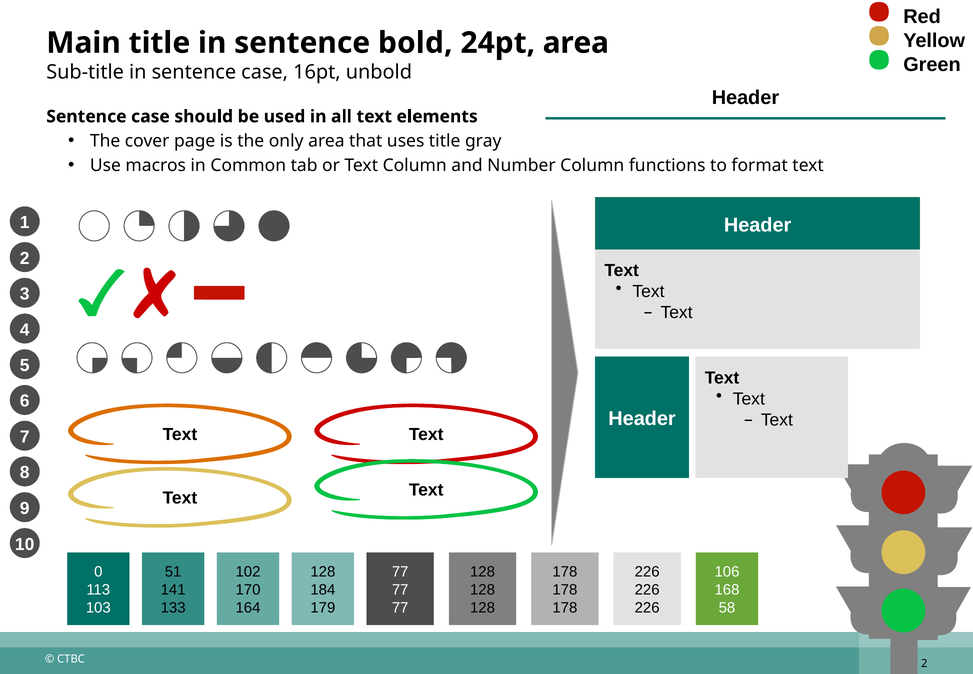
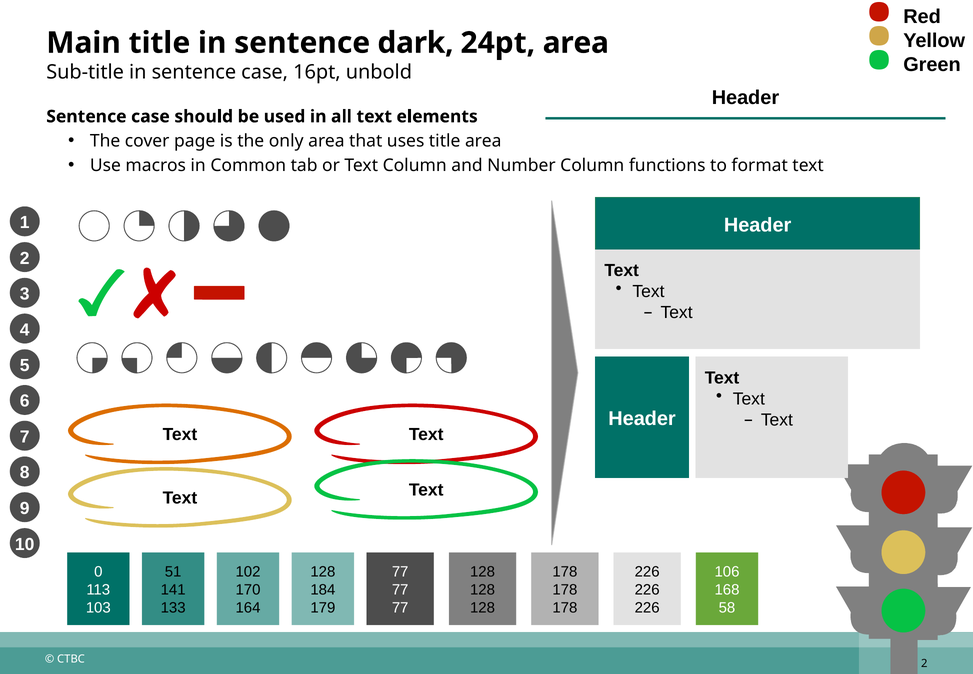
bold: bold -> dark (416, 43)
title gray: gray -> area (483, 141)
